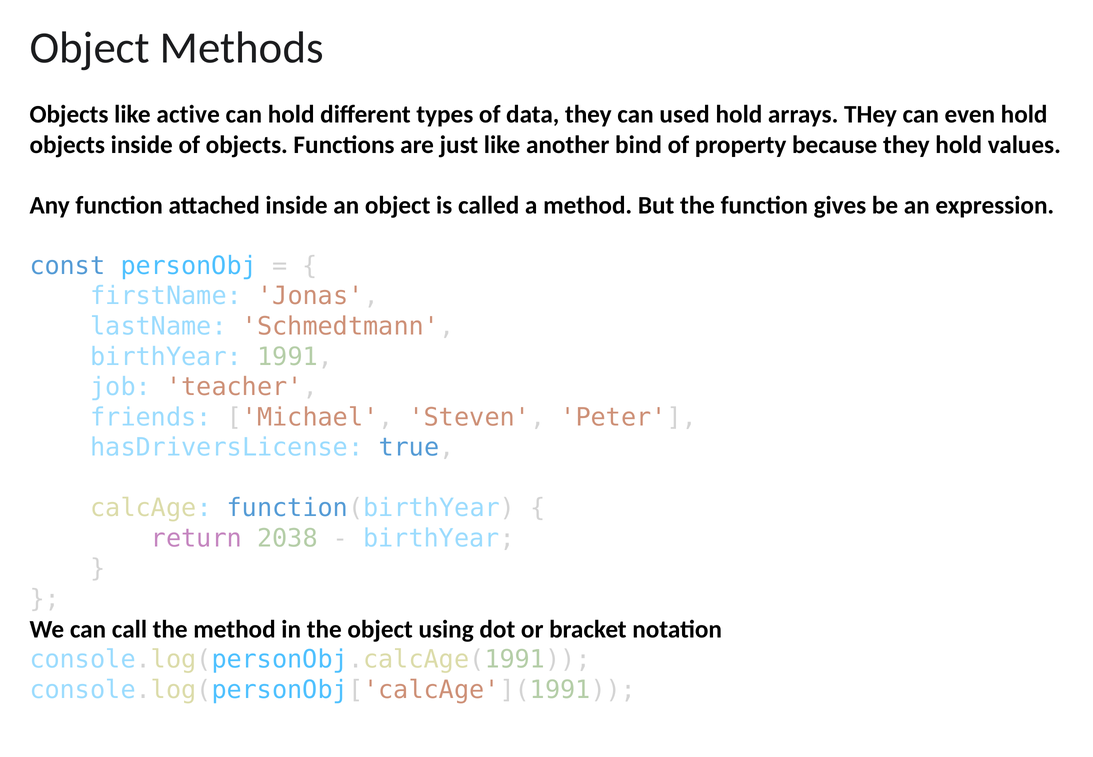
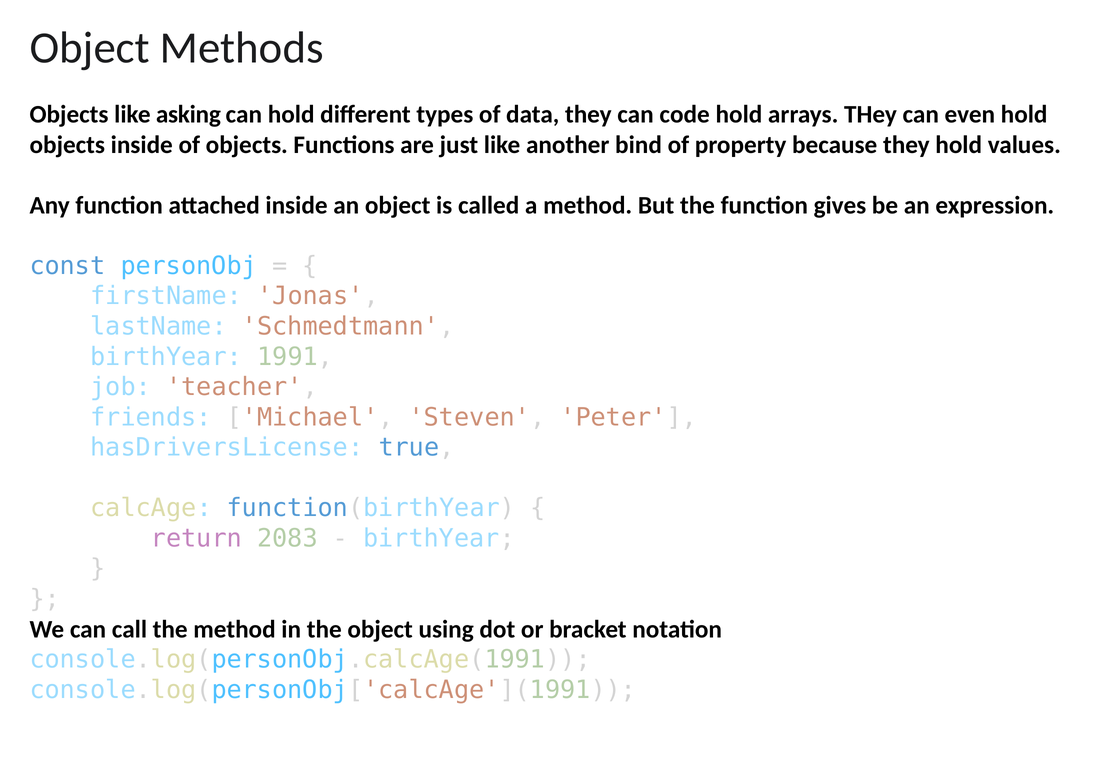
active: active -> asking (188, 114)
used: used -> code (685, 114)
2038: 2038 -> 2083 (287, 538)
